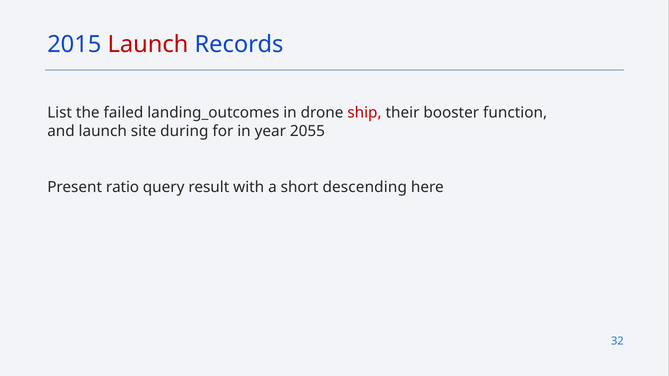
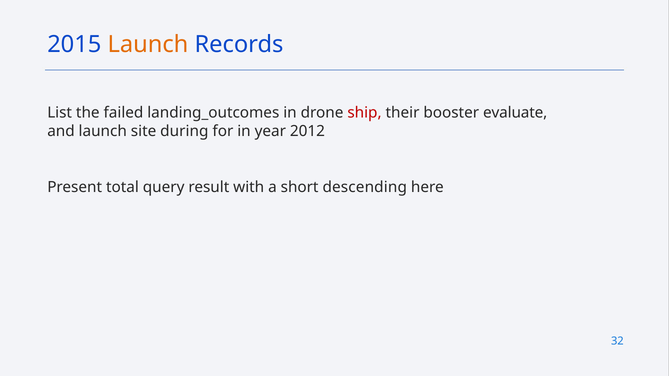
Launch colour: red -> orange (148, 45)
function: function -> evaluate (515, 113)
2055: 2055 -> 2012 (307, 131)
ratio: ratio -> total (122, 188)
